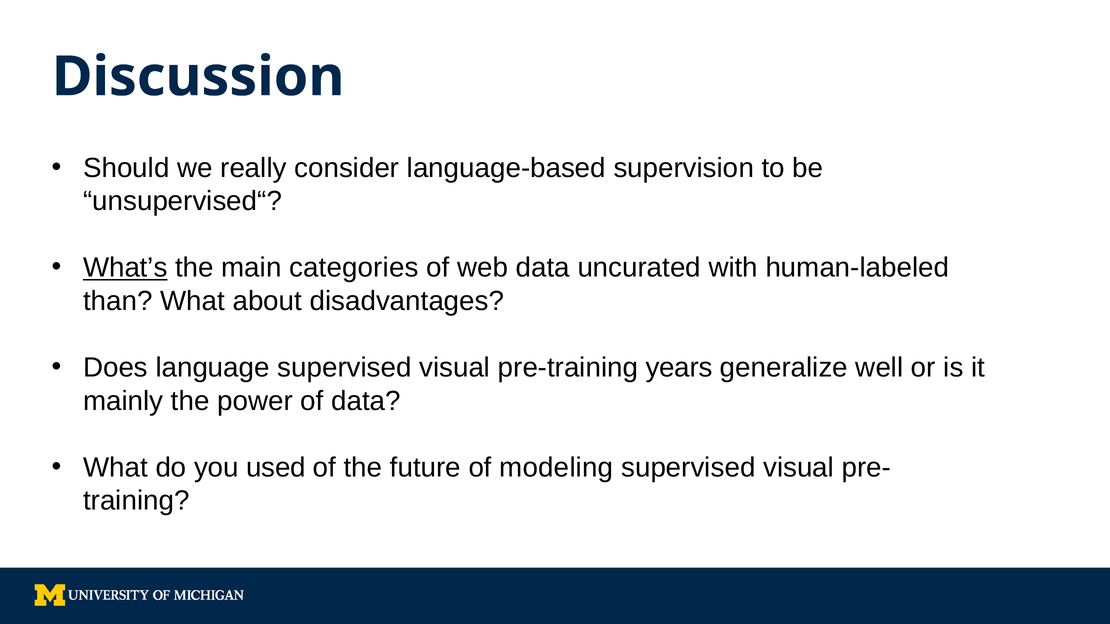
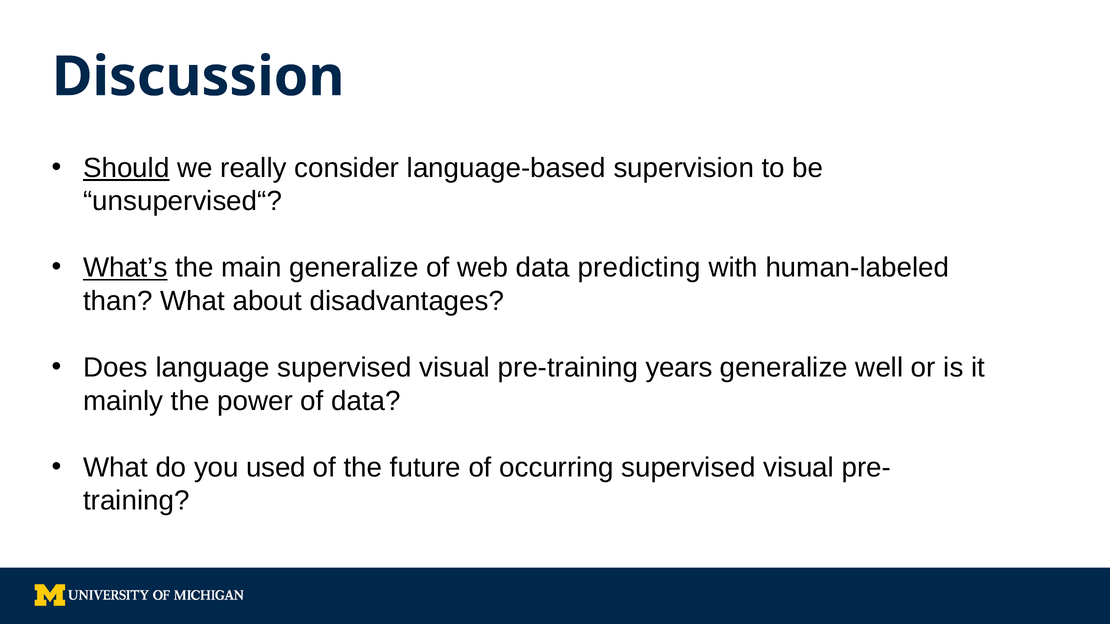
Should underline: none -> present (126, 168)
main categories: categories -> generalize (354, 268)
uncurated: uncurated -> predicting (639, 268)
modeling: modeling -> occurring (556, 468)
